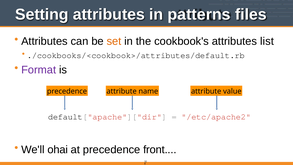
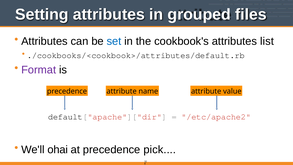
patterns: patterns -> grouped (199, 14)
set colour: orange -> blue (114, 41)
front: front -> pick (160, 149)
